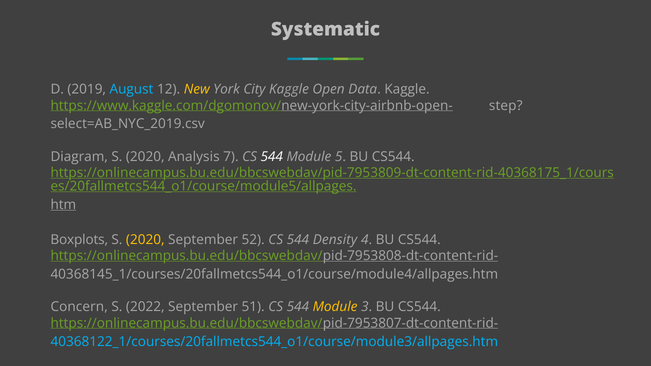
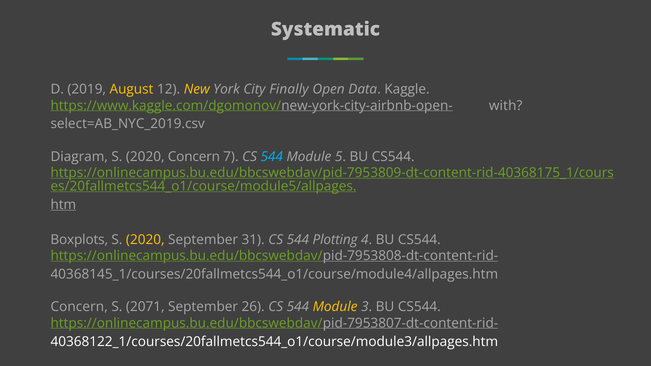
August colour: light blue -> yellow (132, 89)
City Kaggle: Kaggle -> Finally (289, 89)
step: step -> with (506, 106)
2020 Analysis: Analysis -> Concern (194, 157)
544 colour: white -> light blue (272, 157)
52: 52 -> 31 (253, 240)
Density: Density -> Plotting (335, 240)
2022: 2022 -> 2071 (145, 307)
51: 51 -> 26 (253, 307)
40368122_1/courses/20fallmetcs544_o1/course/module3/allpages.htm colour: light blue -> white (274, 342)
